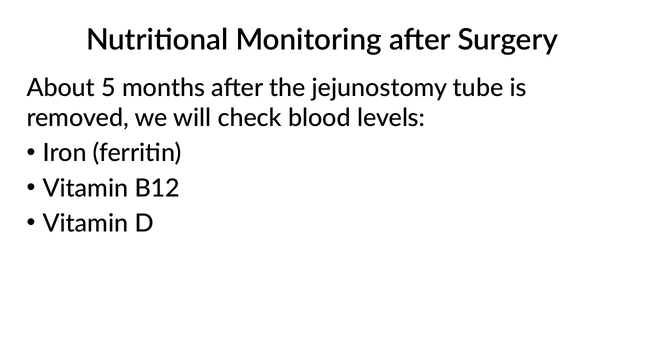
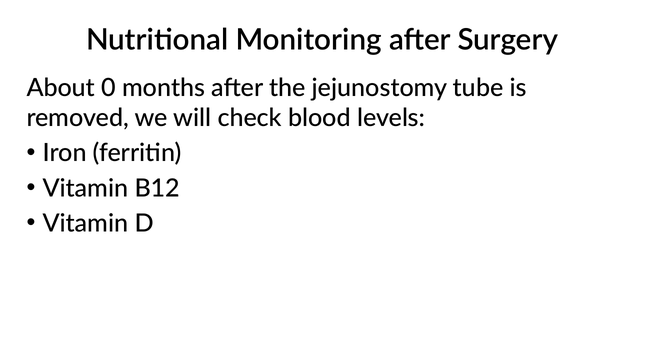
5: 5 -> 0 (109, 88)
